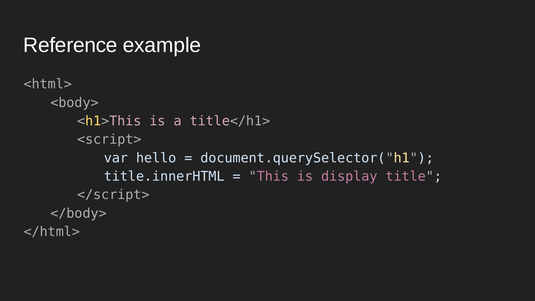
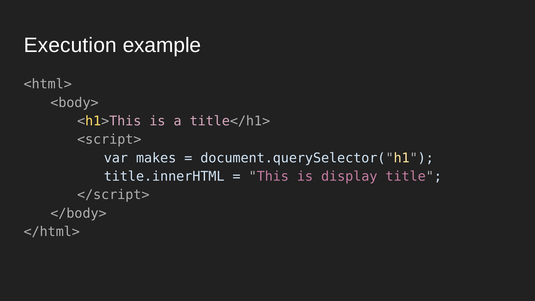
Reference: Reference -> Execution (70, 45)
hello: hello -> makes (156, 158)
